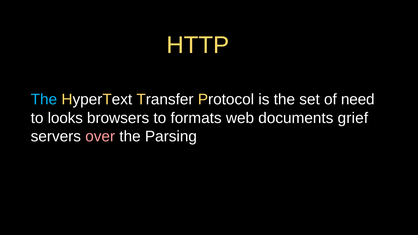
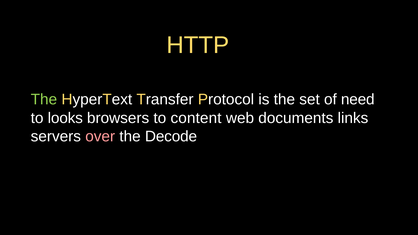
The colour: light blue -> light green (44, 100)
formats: formats -> content (196, 118)
grief: grief -> links (353, 118)
Parsing: Parsing -> Decode (171, 136)
